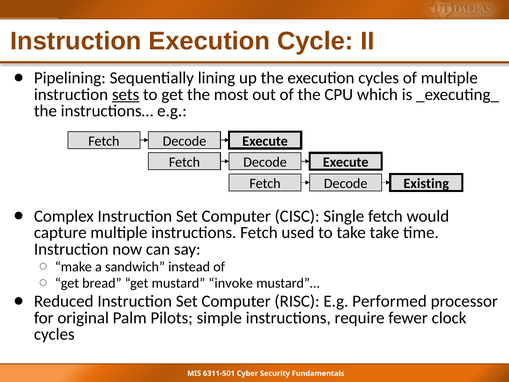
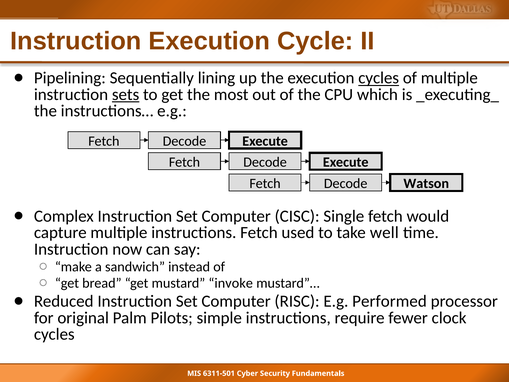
cycles underline: none -> present (379, 78)
Existing: Existing -> Watson (426, 183)
take take: take -> well (384, 232)
